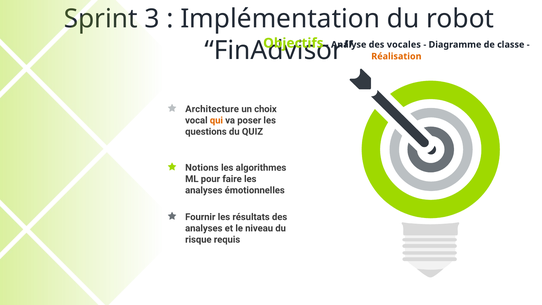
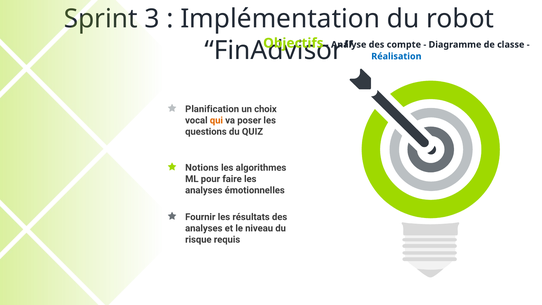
vocales: vocales -> compte (404, 45)
Réalisation colour: orange -> blue (396, 56)
Architecture: Architecture -> Planification (212, 109)
